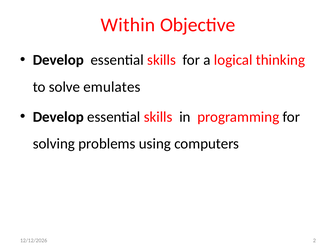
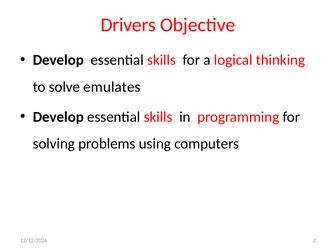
Within: Within -> Drivers (128, 25)
